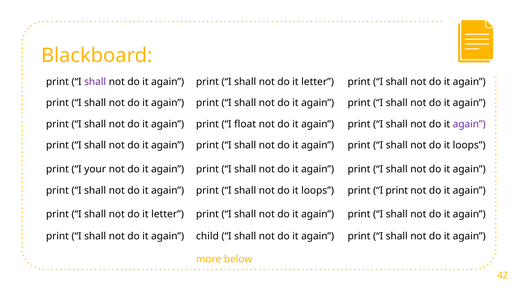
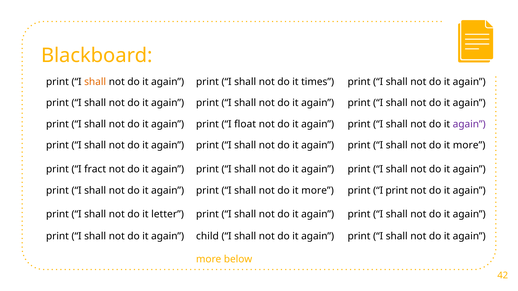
shall colour: purple -> orange (95, 82)
letter: letter -> times (318, 82)
loops: loops -> more (469, 145)
your: your -> fract (95, 169)
loops: loops -> more (318, 191)
